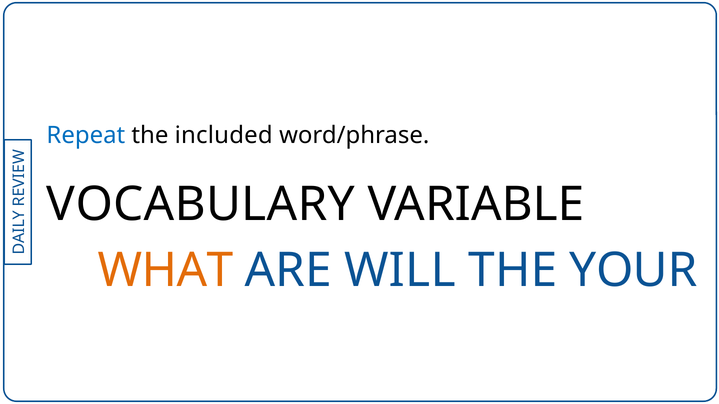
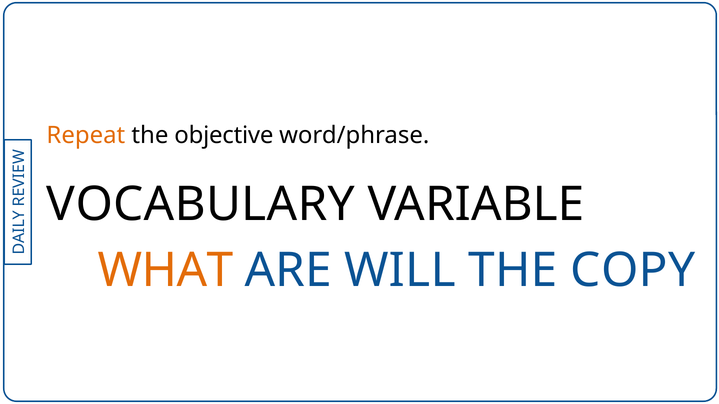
Repeat colour: blue -> orange (86, 135)
included: included -> objective (224, 135)
YOUR: YOUR -> COPY (633, 271)
